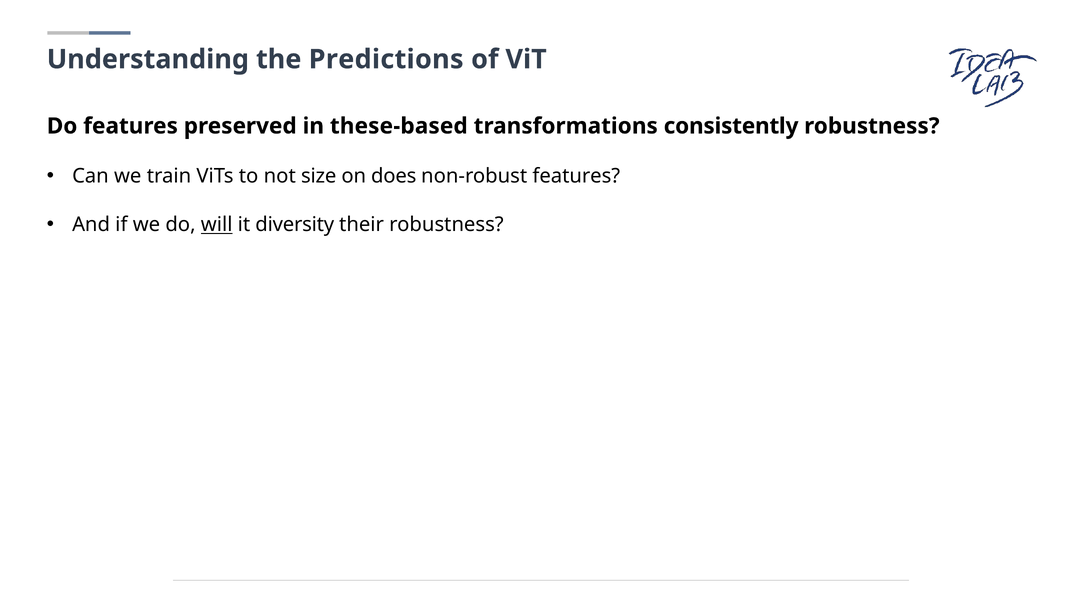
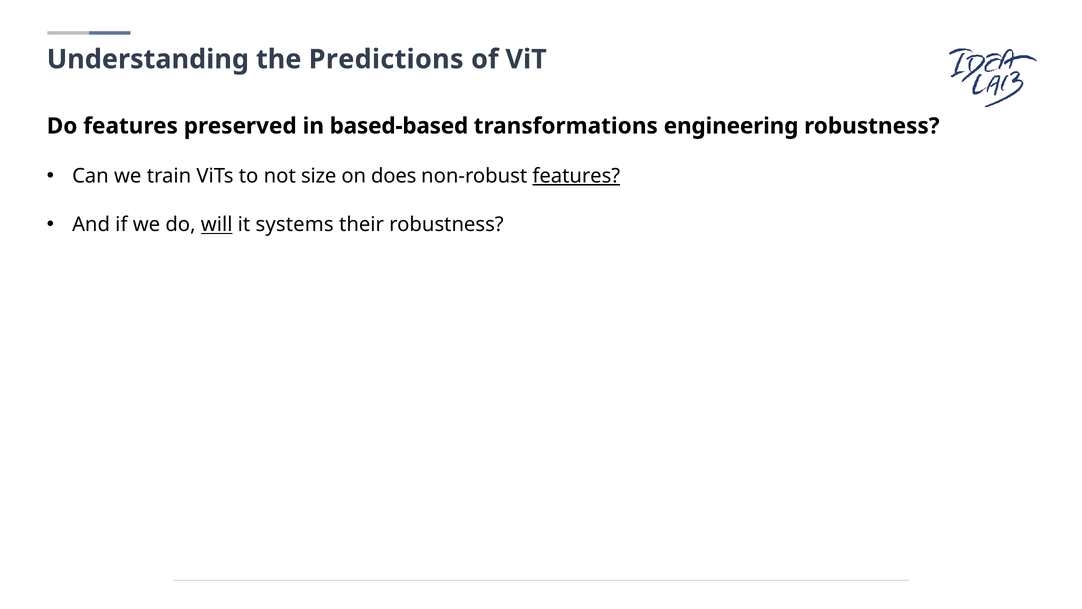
these-based: these-based -> based-based (399, 126)
consistently: consistently -> engineering (731, 126)
features underline: none -> present (576, 176)
diversity: diversity -> systems (295, 225)
